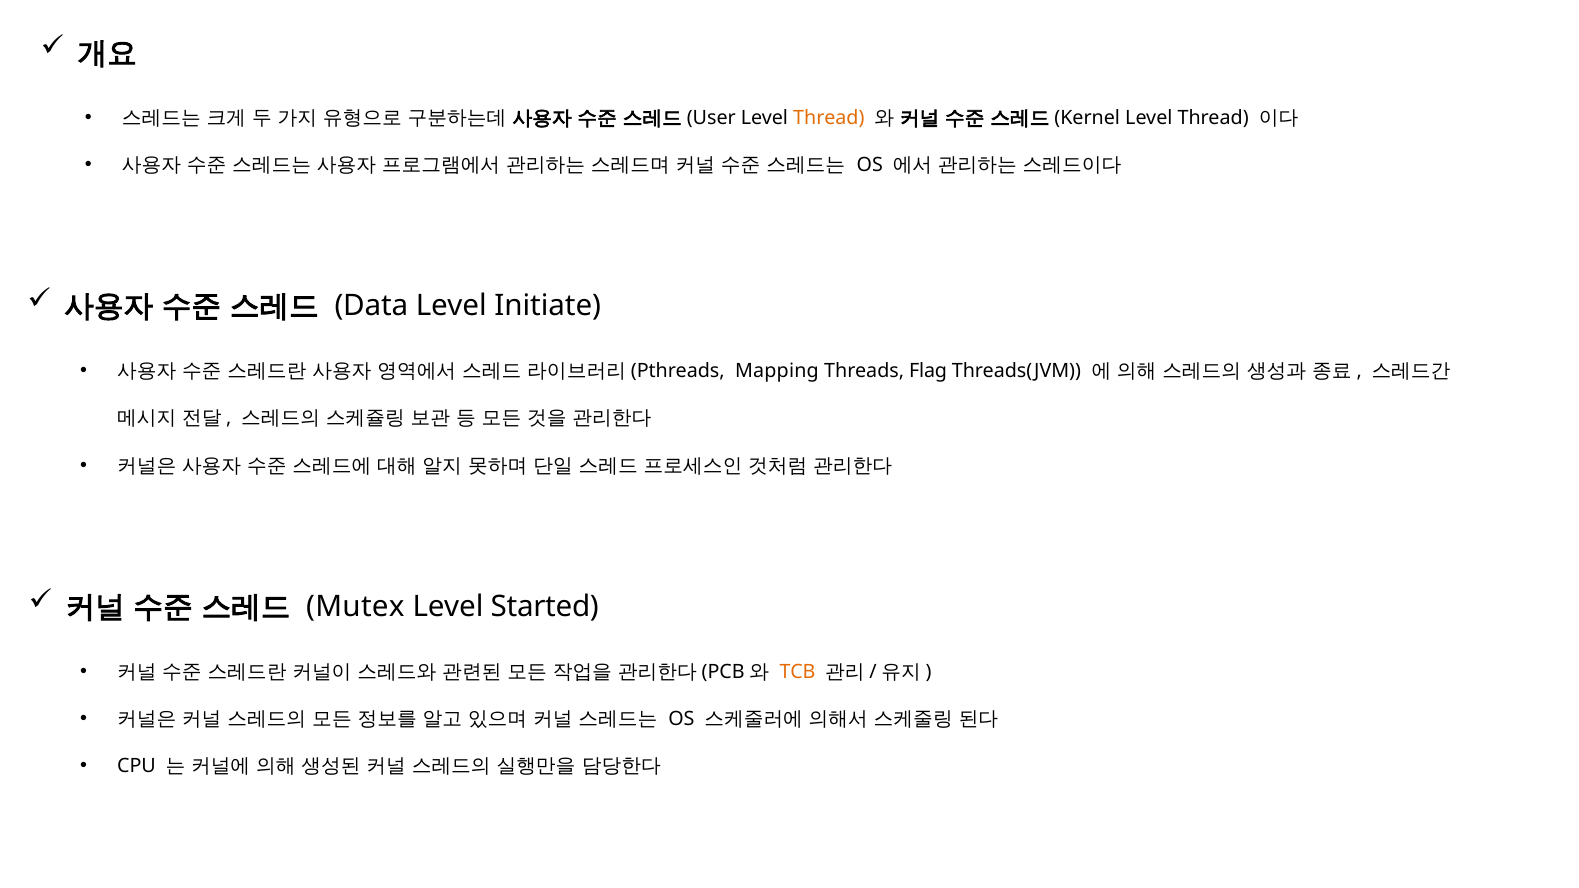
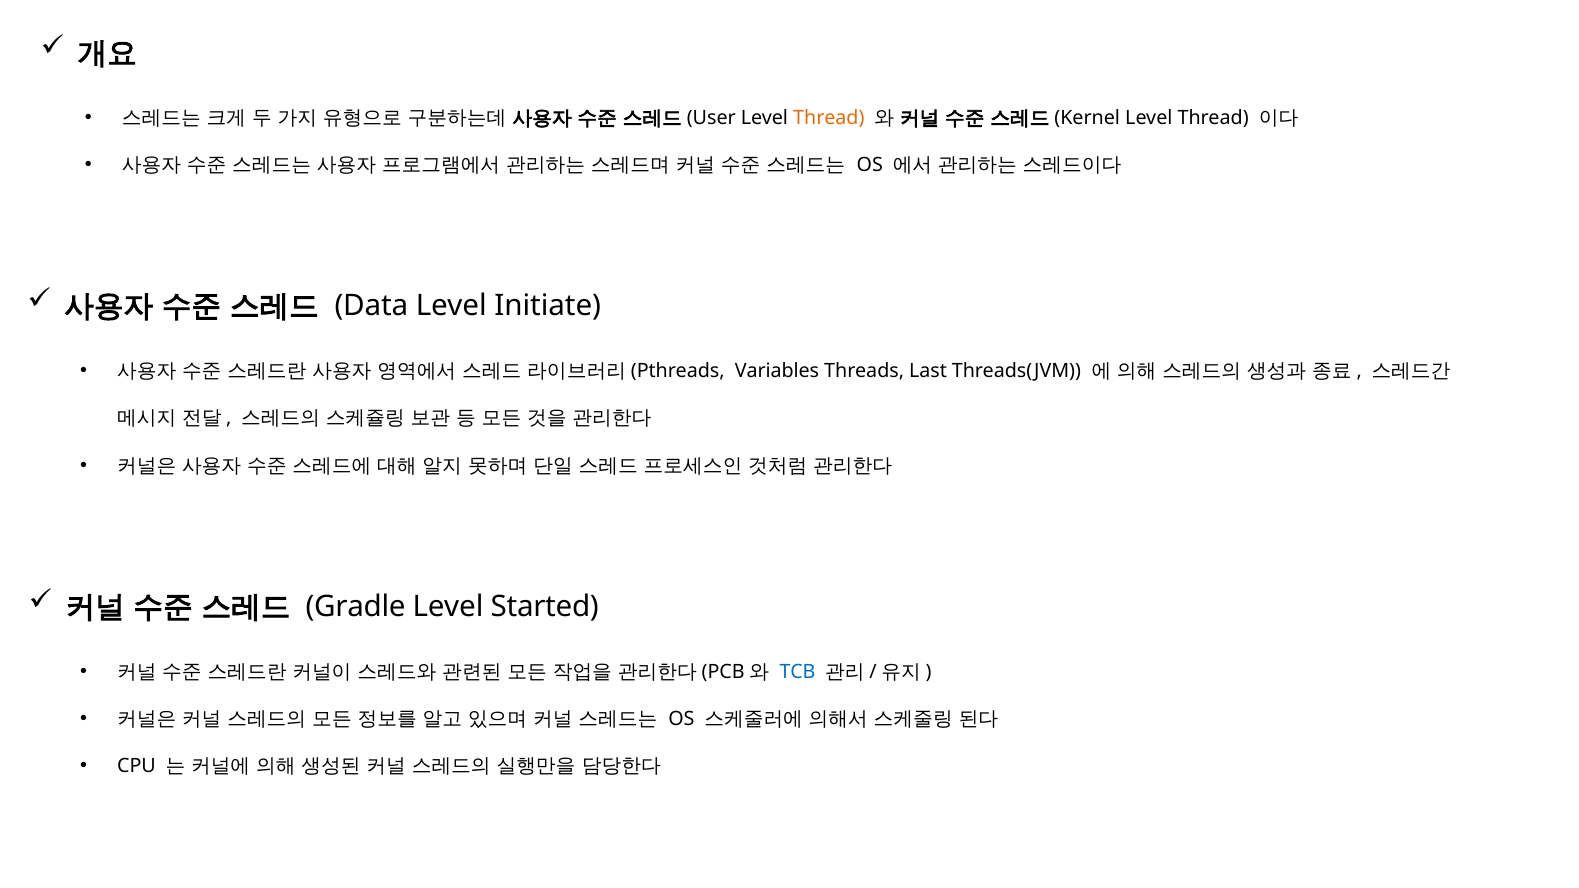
Mapping: Mapping -> Variables (777, 371)
Flag: Flag -> Last (928, 371)
Mutex: Mutex -> Gradle (356, 607)
TCB colour: orange -> blue (797, 672)
